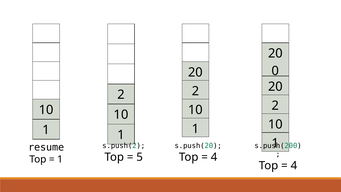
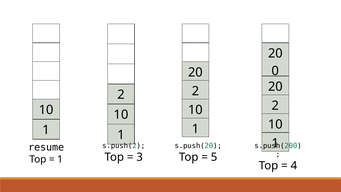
5: 5 -> 3 (140, 157)
4: 4 -> 5 (214, 157)
